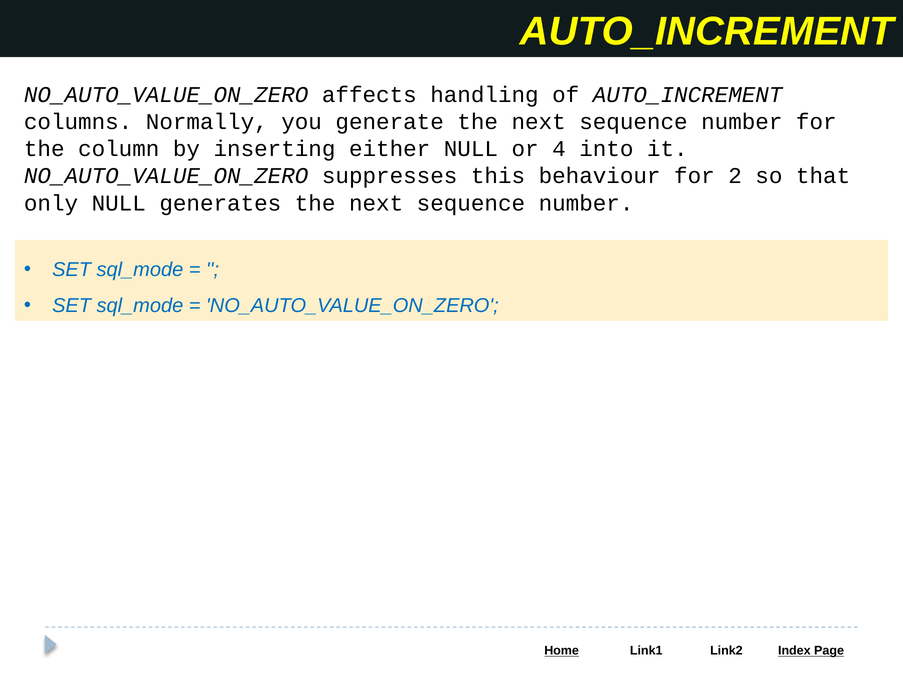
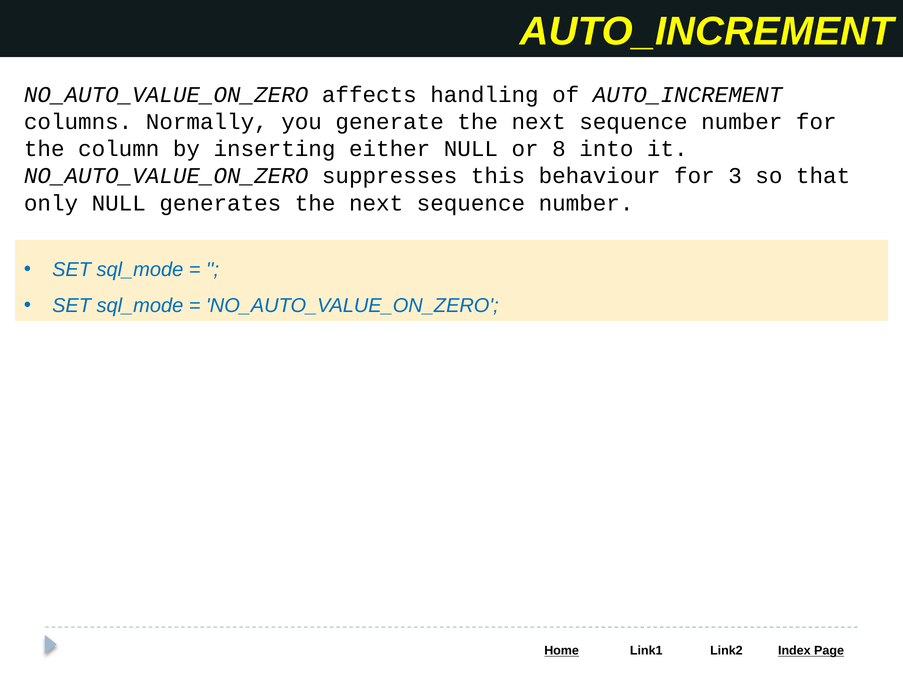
4: 4 -> 8 (559, 149)
2: 2 -> 3 (735, 176)
